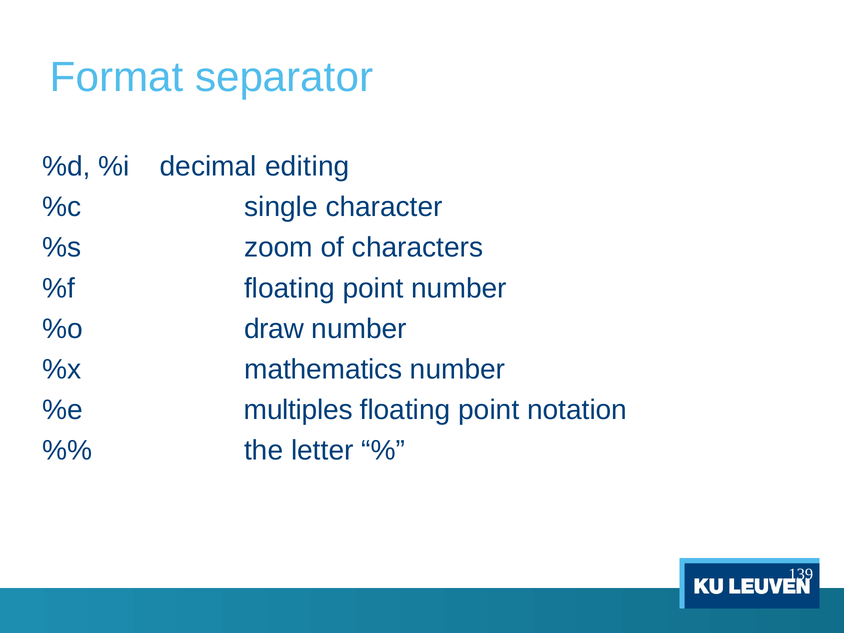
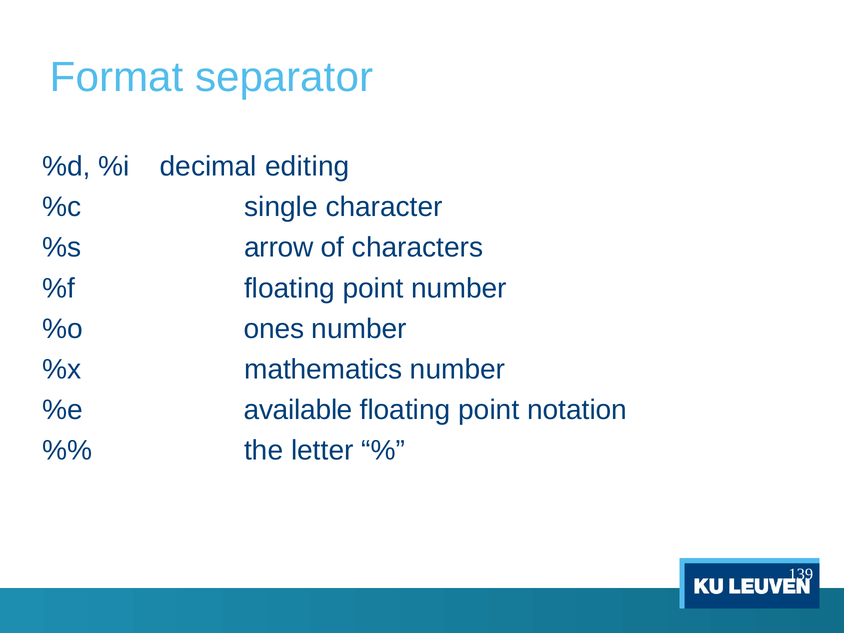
zoom: zoom -> arrow (279, 248)
draw: draw -> ones (274, 329)
multiples: multiples -> available (298, 410)
